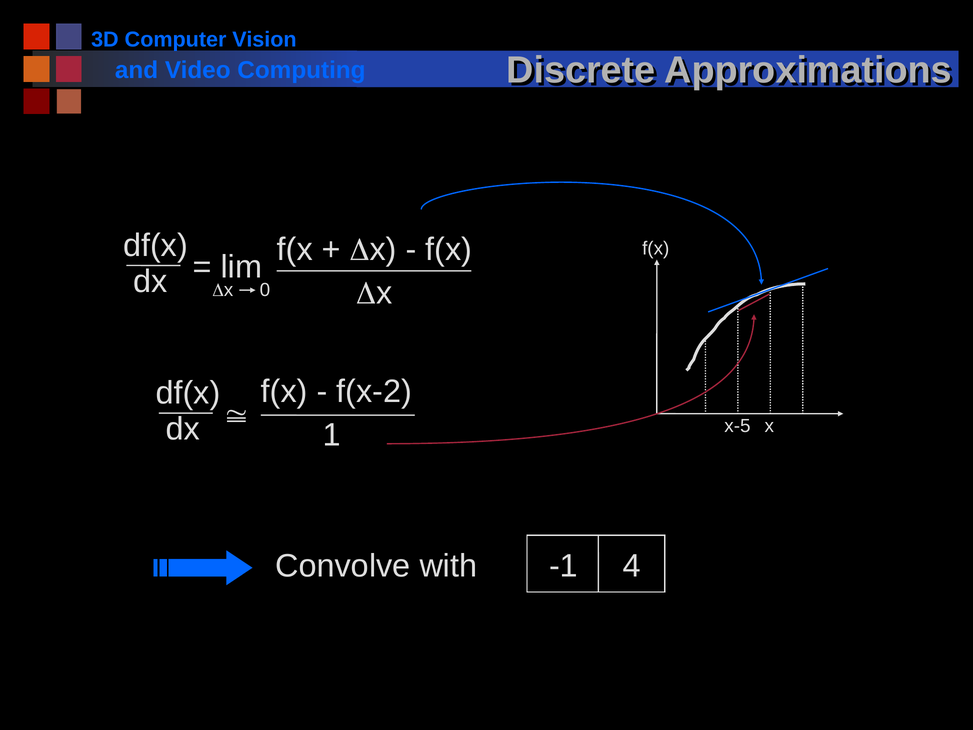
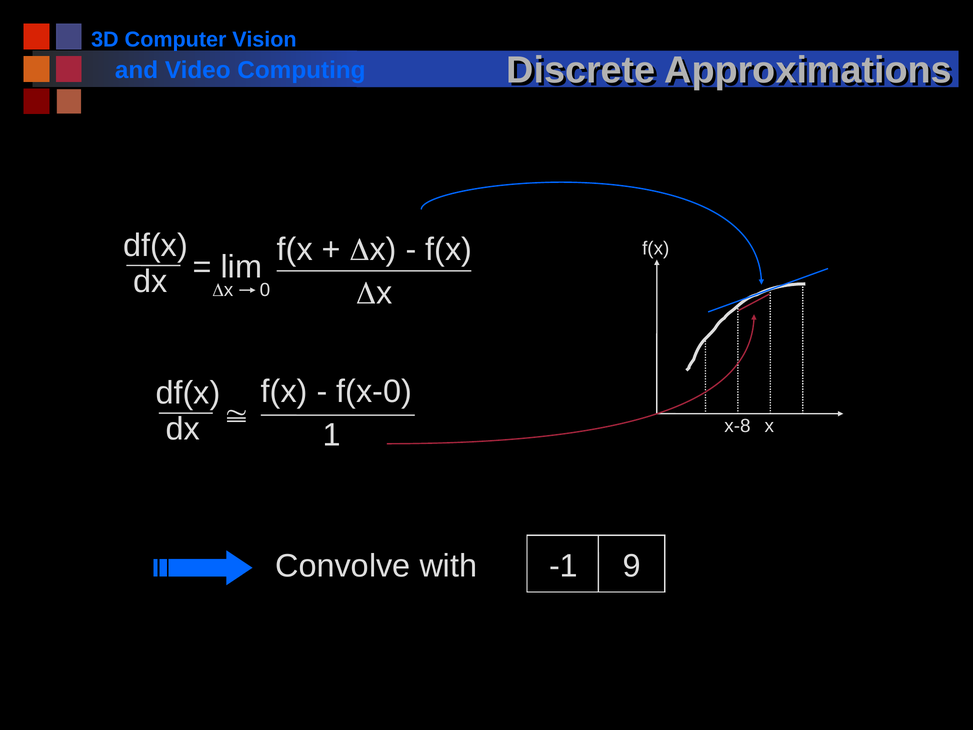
f(x-2: f(x-2 -> f(x-0 (374, 391)
x-5: x-5 -> x-8 (737, 426)
4: 4 -> 9 (632, 566)
